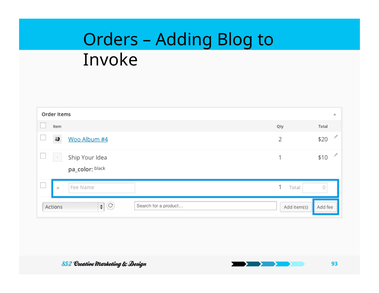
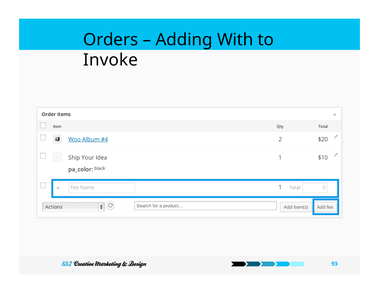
Blog: Blog -> With (235, 40)
